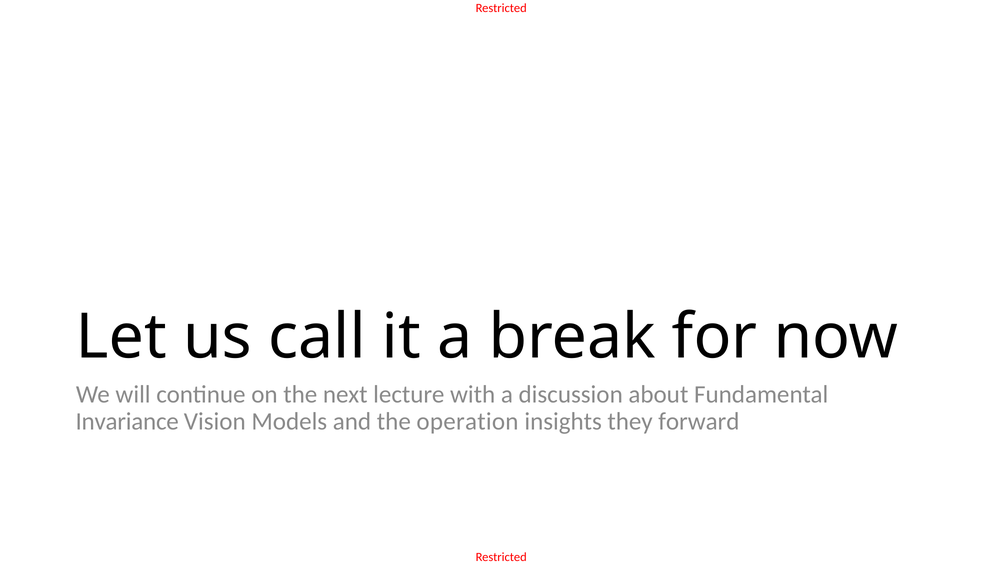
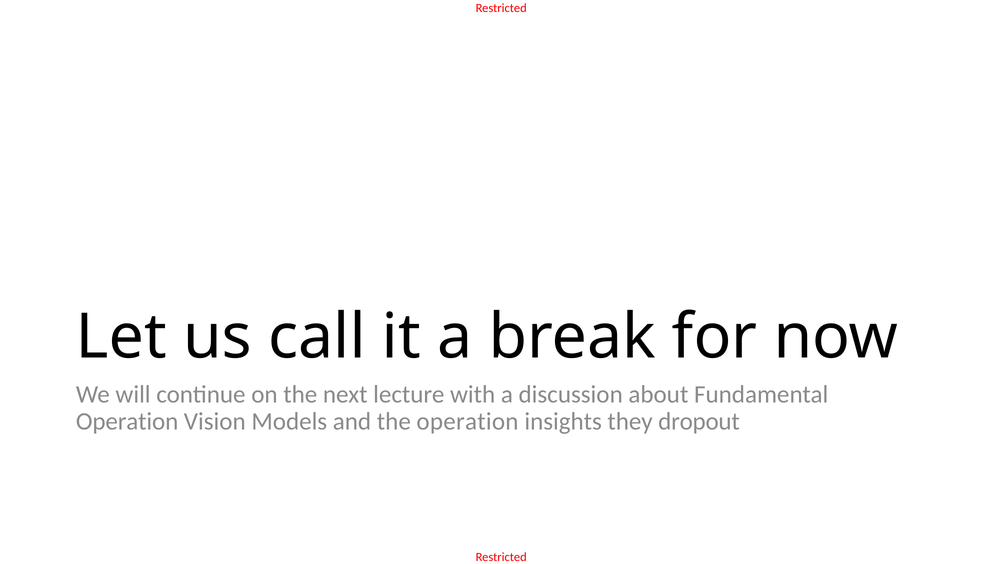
Invariance: Invariance -> Operation (127, 422)
forward: forward -> dropout (699, 422)
